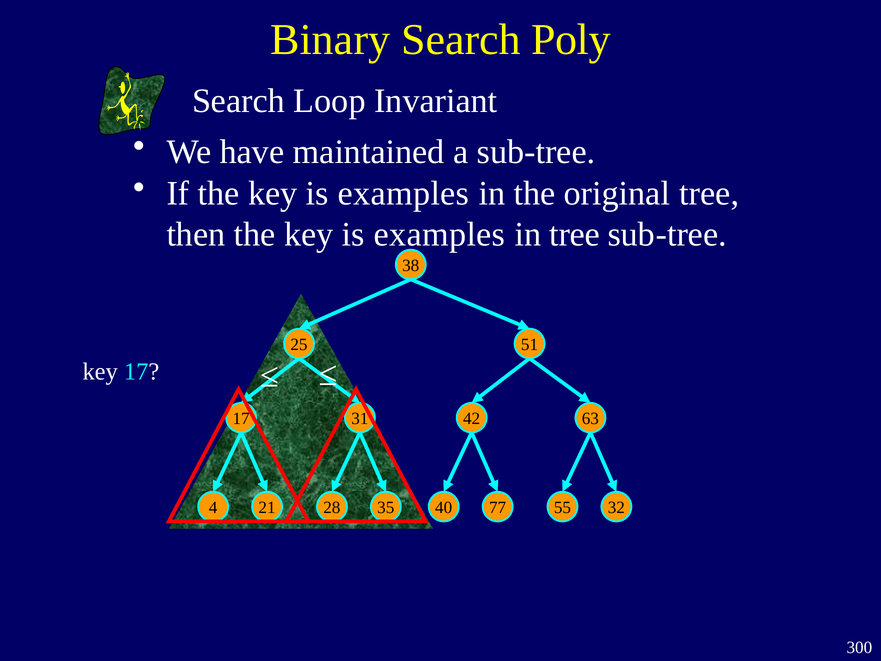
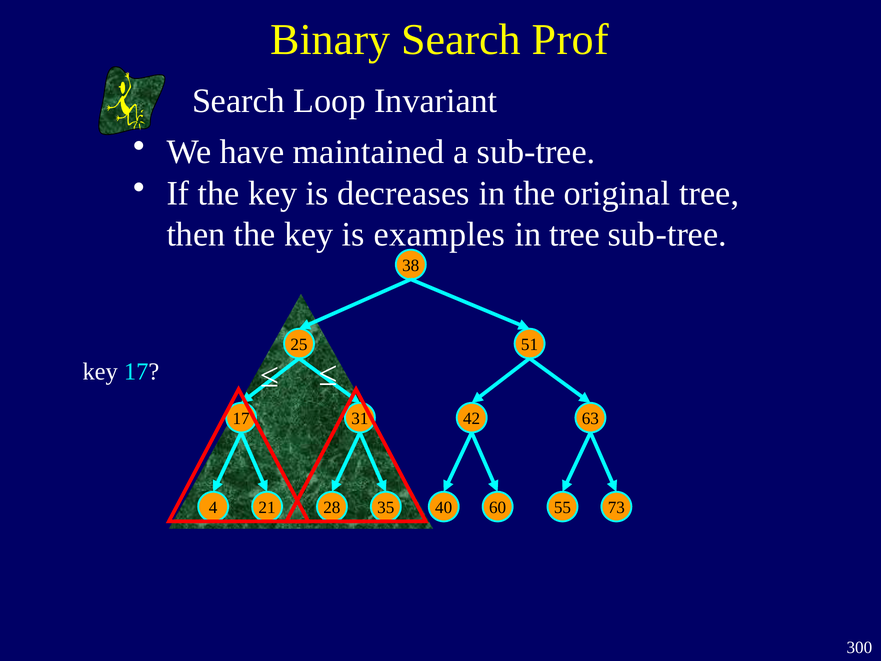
Poly: Poly -> Prof (571, 40)
examples: examples -> decreases (404, 193)
77: 77 -> 60 (498, 508)
32: 32 -> 73 (616, 508)
